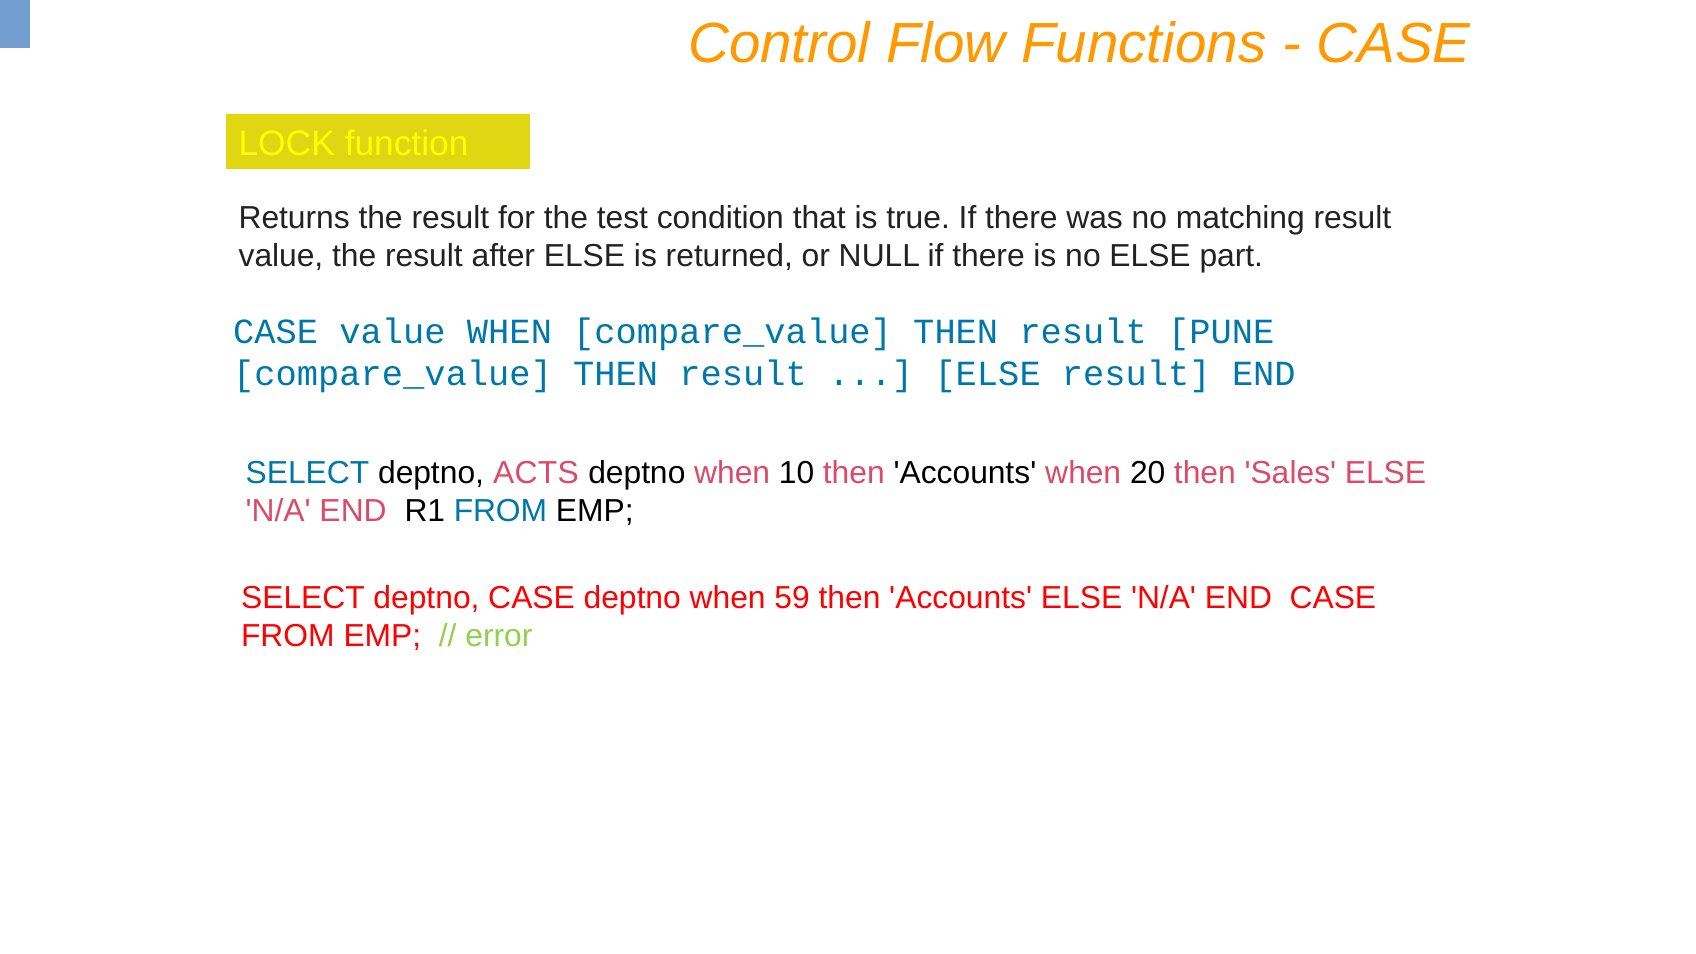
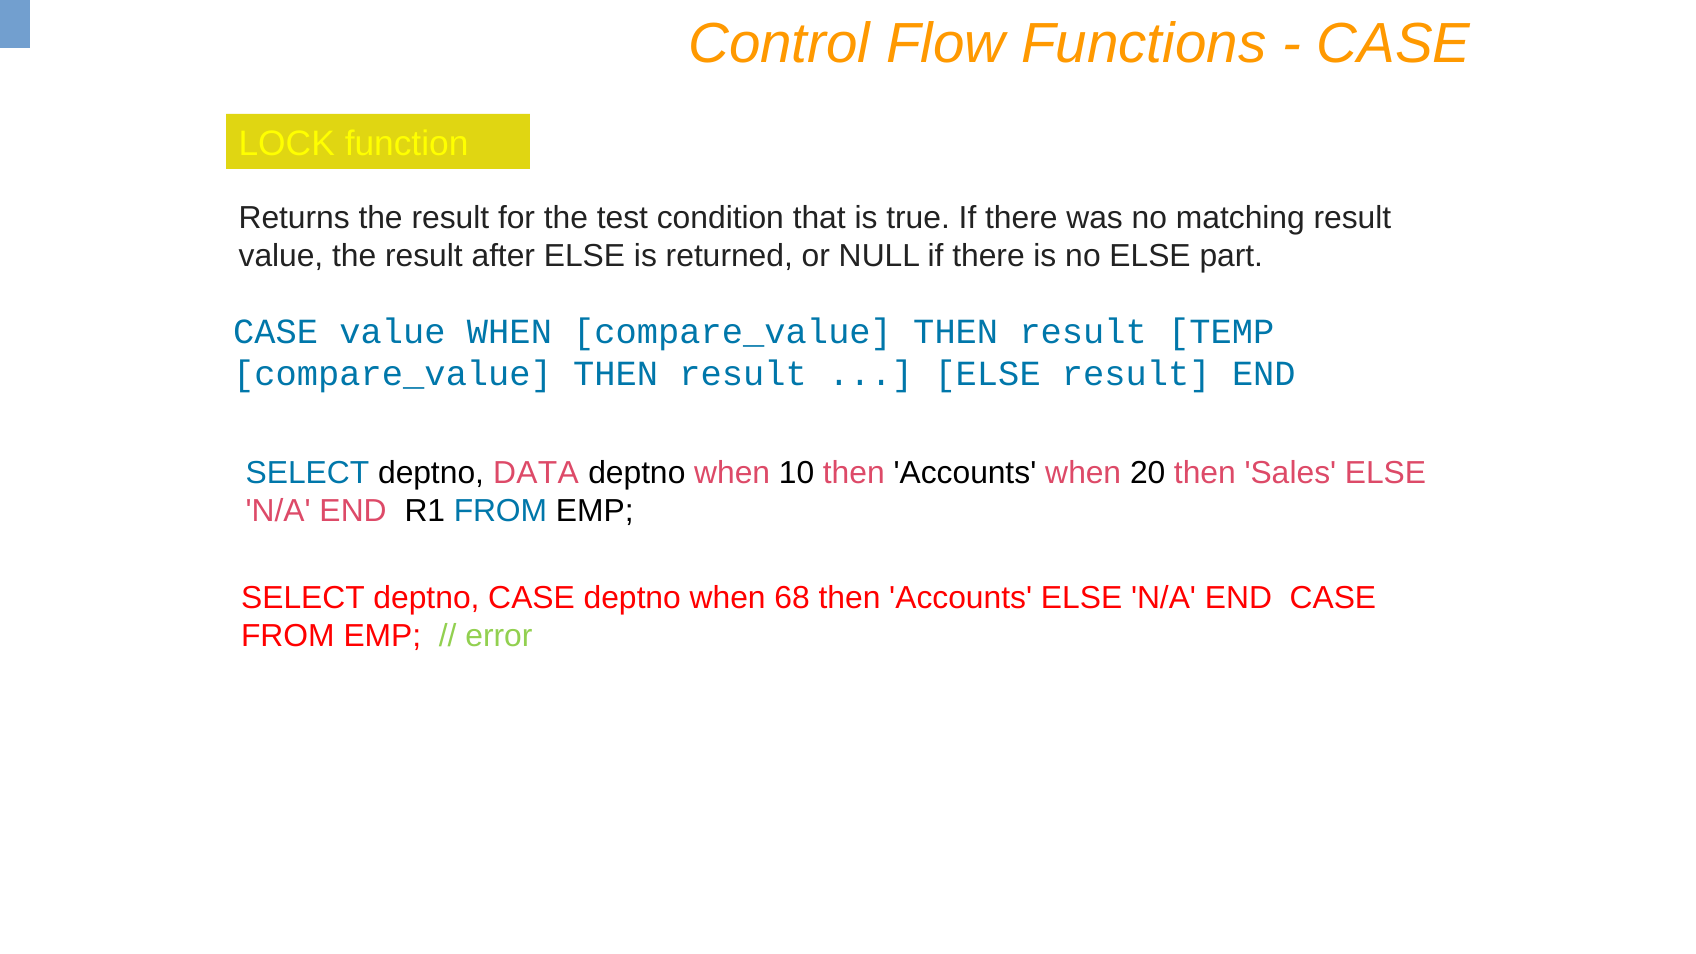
PUNE: PUNE -> TEMP (1221, 331)
ACTS: ACTS -> DATA (536, 473)
59: 59 -> 68 (792, 598)
